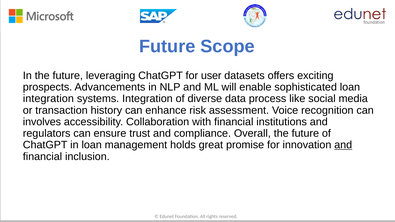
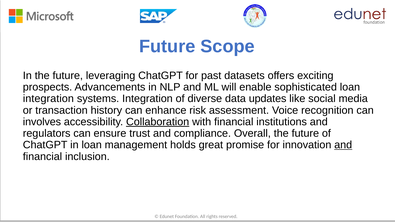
user: user -> past (211, 76)
process: process -> updates (268, 99)
Collaboration underline: none -> present (158, 122)
